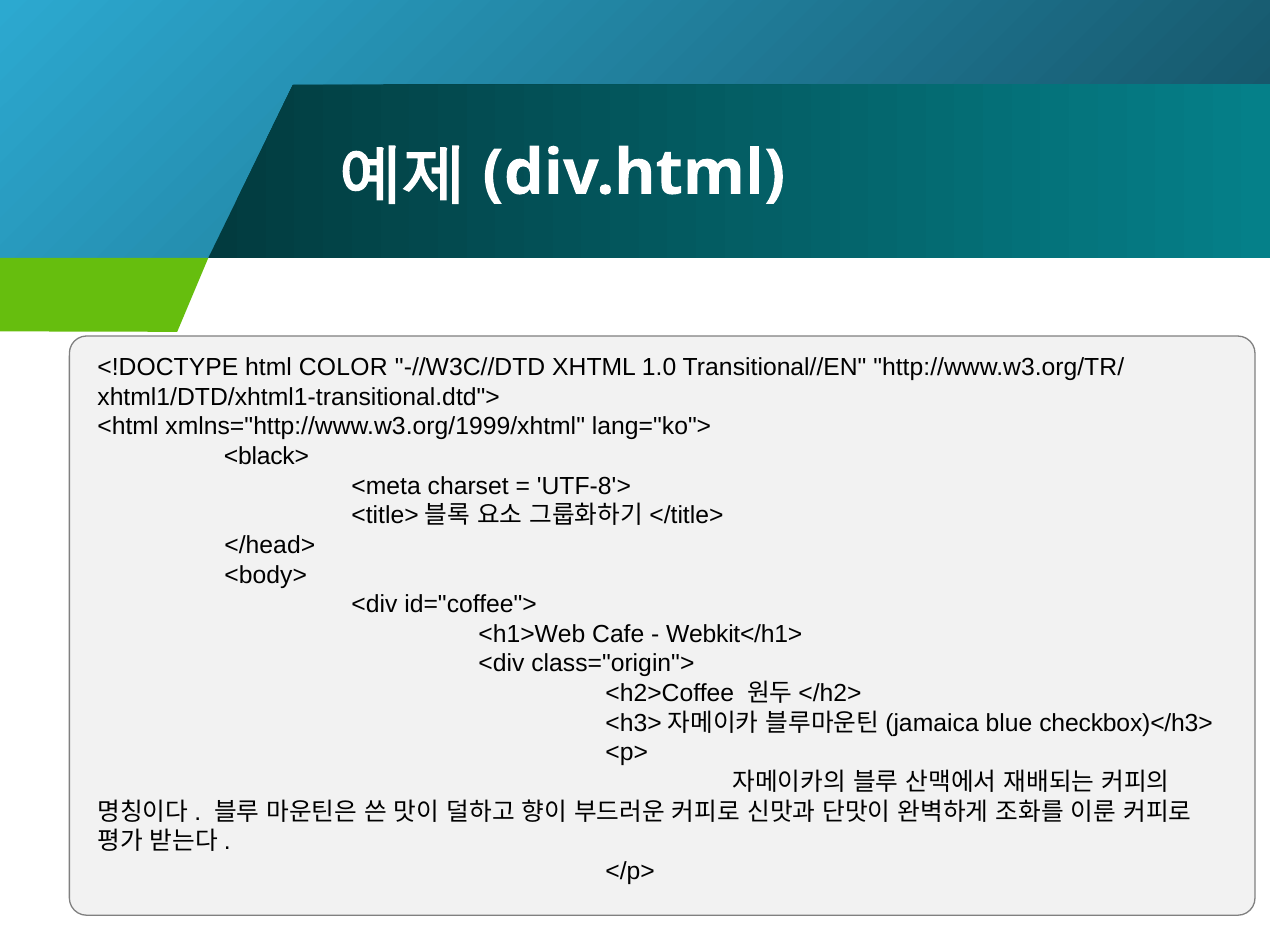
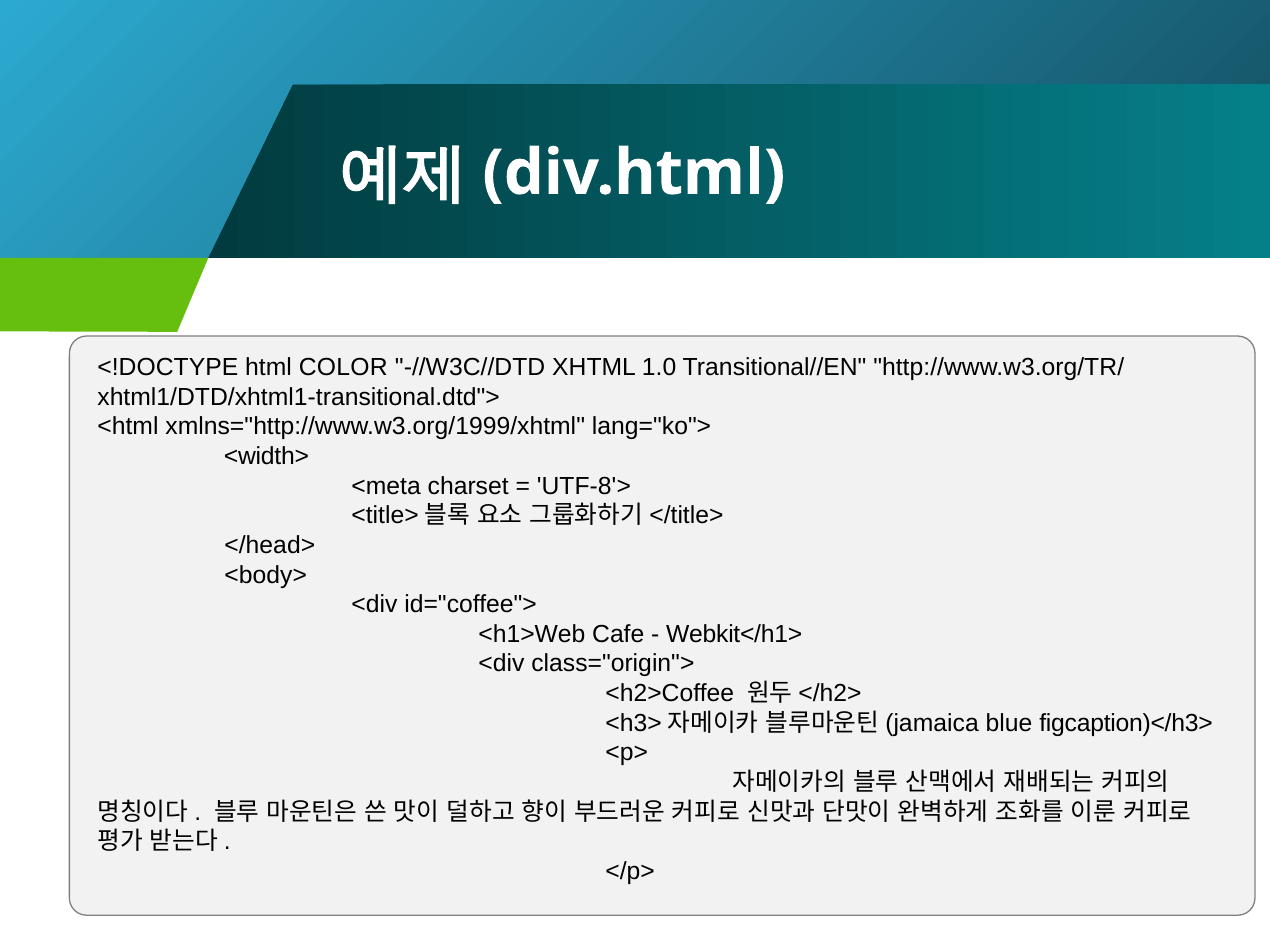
<black>: <black> -> <width> (266, 457)
checkbox)</h3>: checkbox)</h3> -> figcaption)</h3> (1126, 723)
